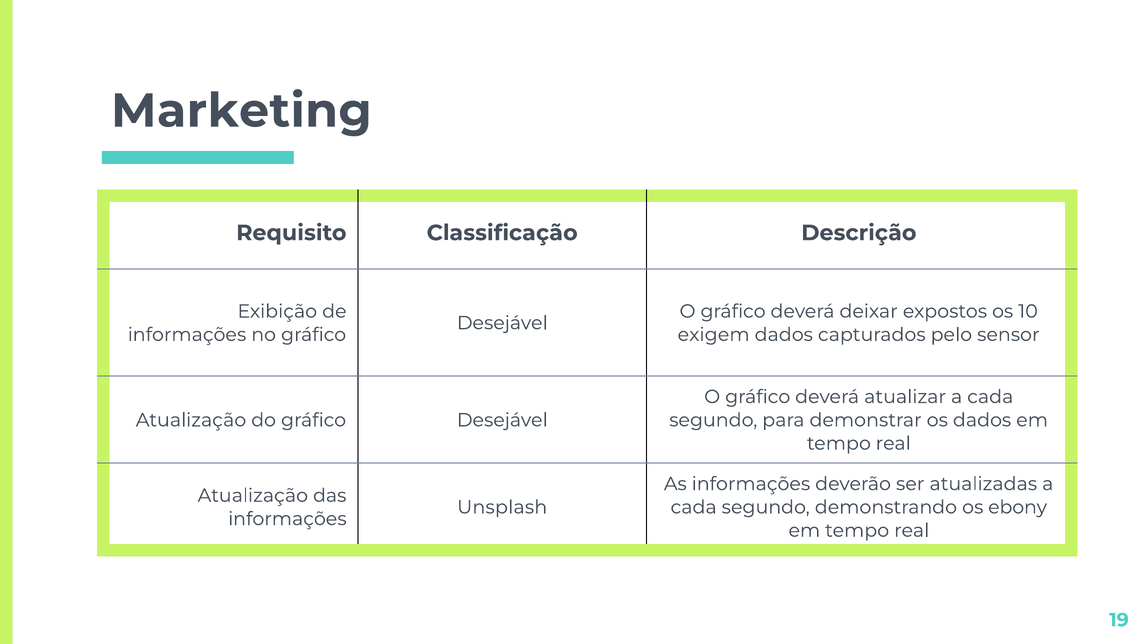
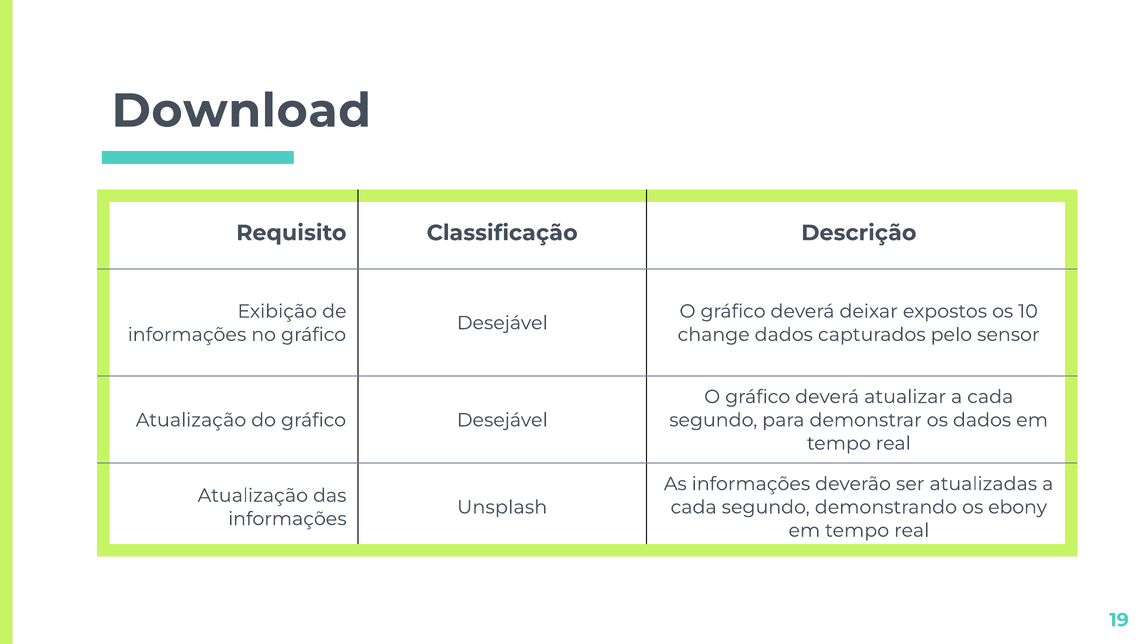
Marketing: Marketing -> Download (241, 111)
exigem: exigem -> change (714, 335)
